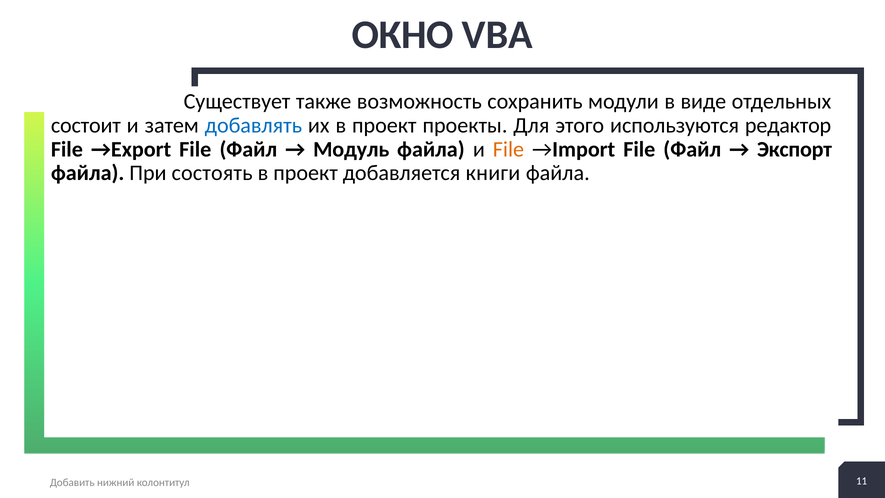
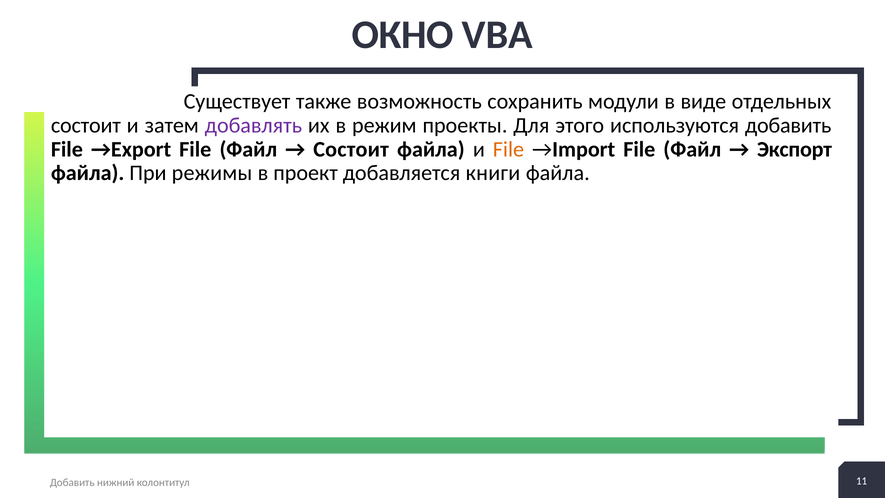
добавлять colour: blue -> purple (253, 125)
их в проект: проект -> режим (384, 125)
используются редактор: редактор -> добавить (788, 125)
Модуль: Модуль -> Состоит (351, 149)
состоять: состоять -> режимы (212, 173)
